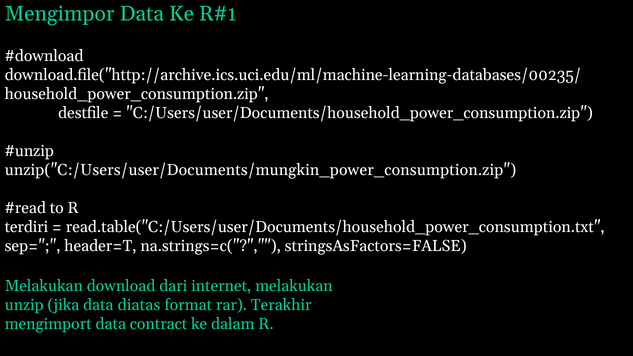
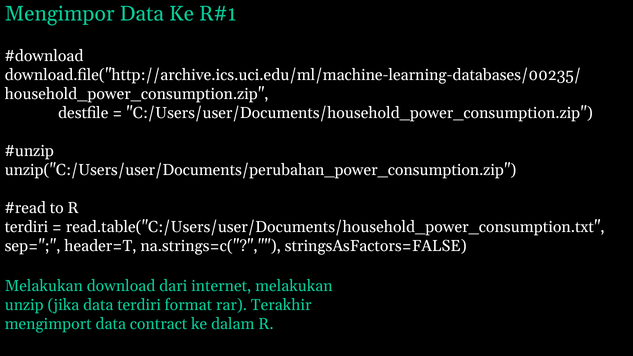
unzip("C:/Users/user/Documents/mungkin_power_consumption.zip: unzip("C:/Users/user/Documents/mungkin_power_consumption.zip -> unzip("C:/Users/user/Documents/perubahan_power_consumption.zip (260, 170)
data diatas: diatas -> terdiri (139, 305)
